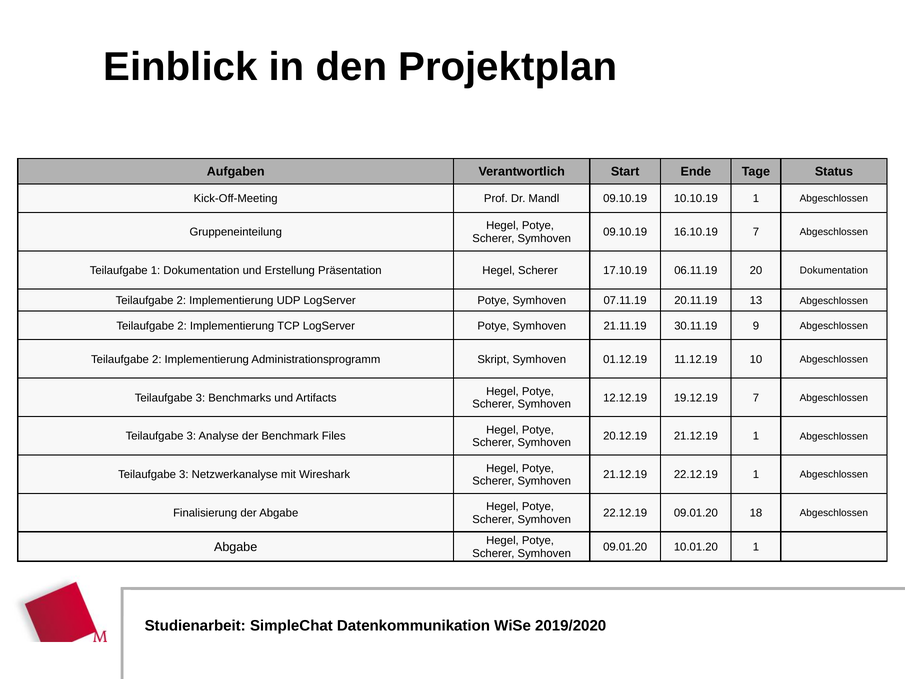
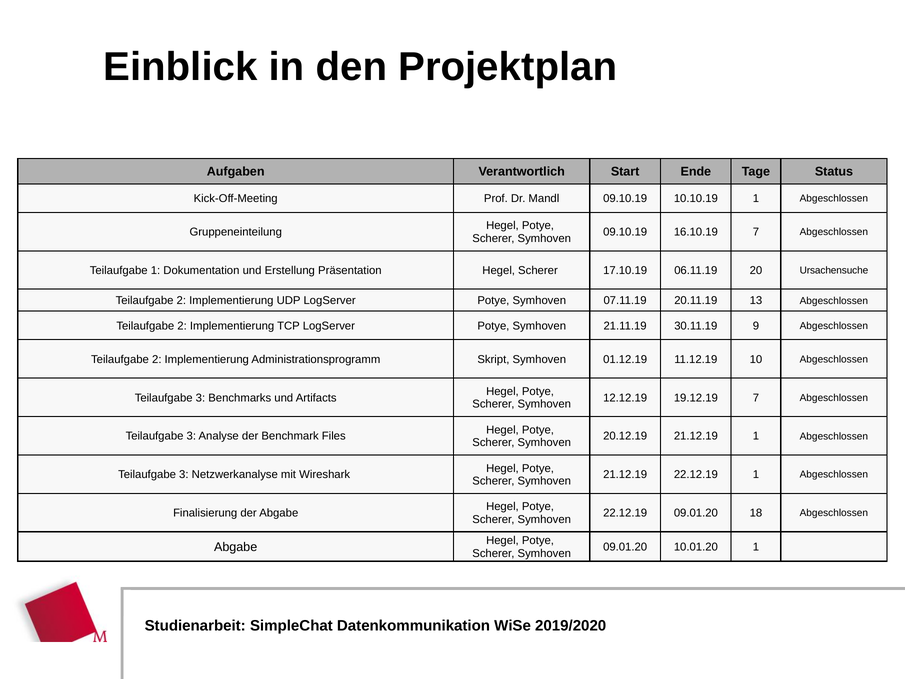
20 Dokumentation: Dokumentation -> Ursachensuche (834, 270)
